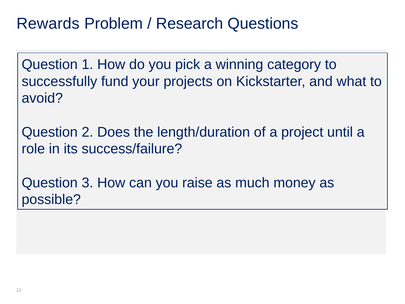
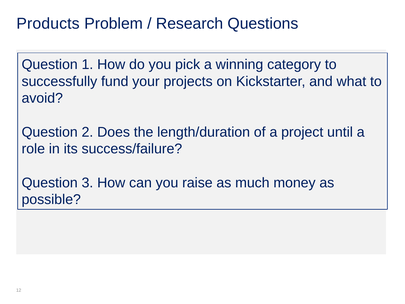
Rewards: Rewards -> Products (48, 24)
